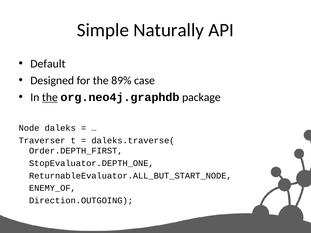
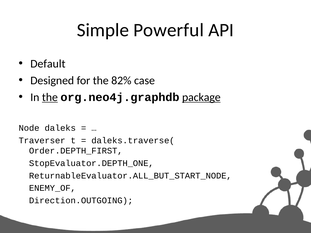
Naturally: Naturally -> Powerful (169, 30)
89%: 89% -> 82% (121, 81)
package underline: none -> present (201, 97)
